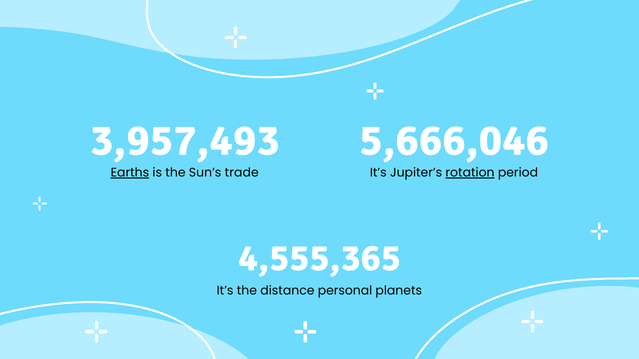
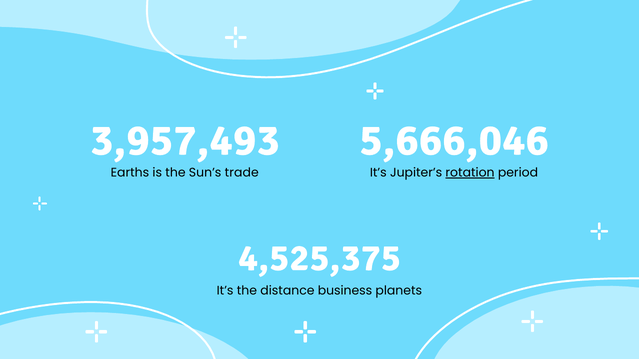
Earths underline: present -> none (130, 173)
4,555,365: 4,555,365 -> 4,525,375 (319, 258)
personal: personal -> business (345, 291)
